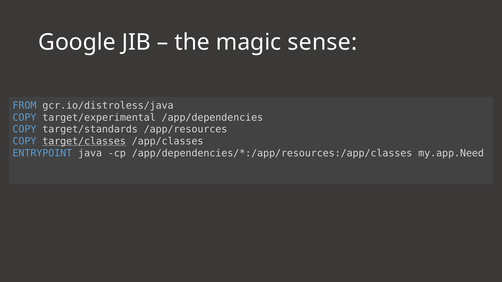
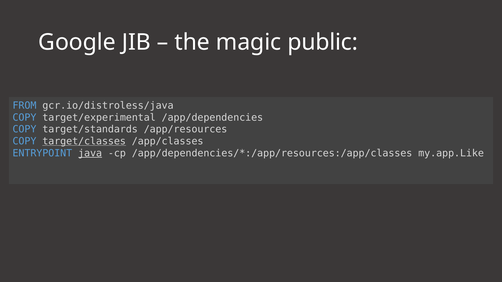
sense: sense -> public (323, 42)
java underline: none -> present (90, 153)
my.app.Need: my.app.Need -> my.app.Like (451, 153)
